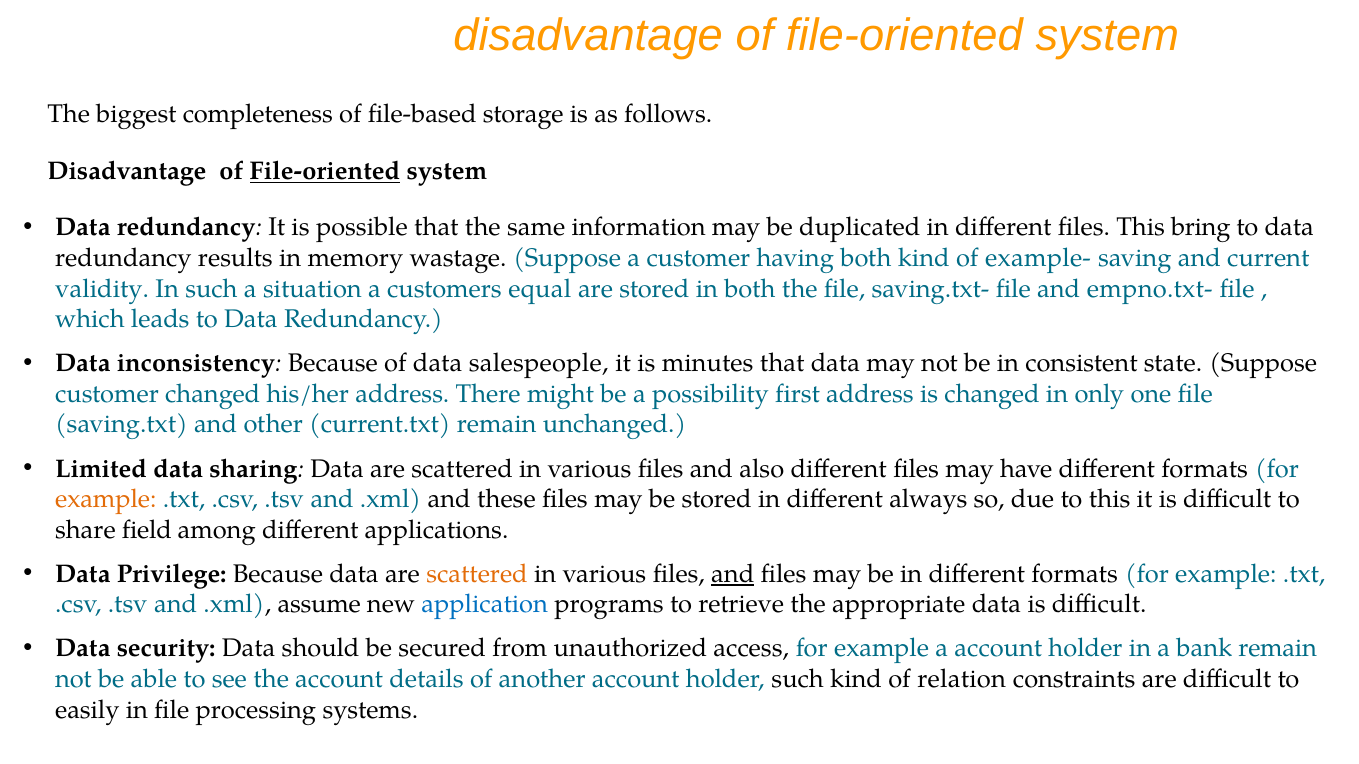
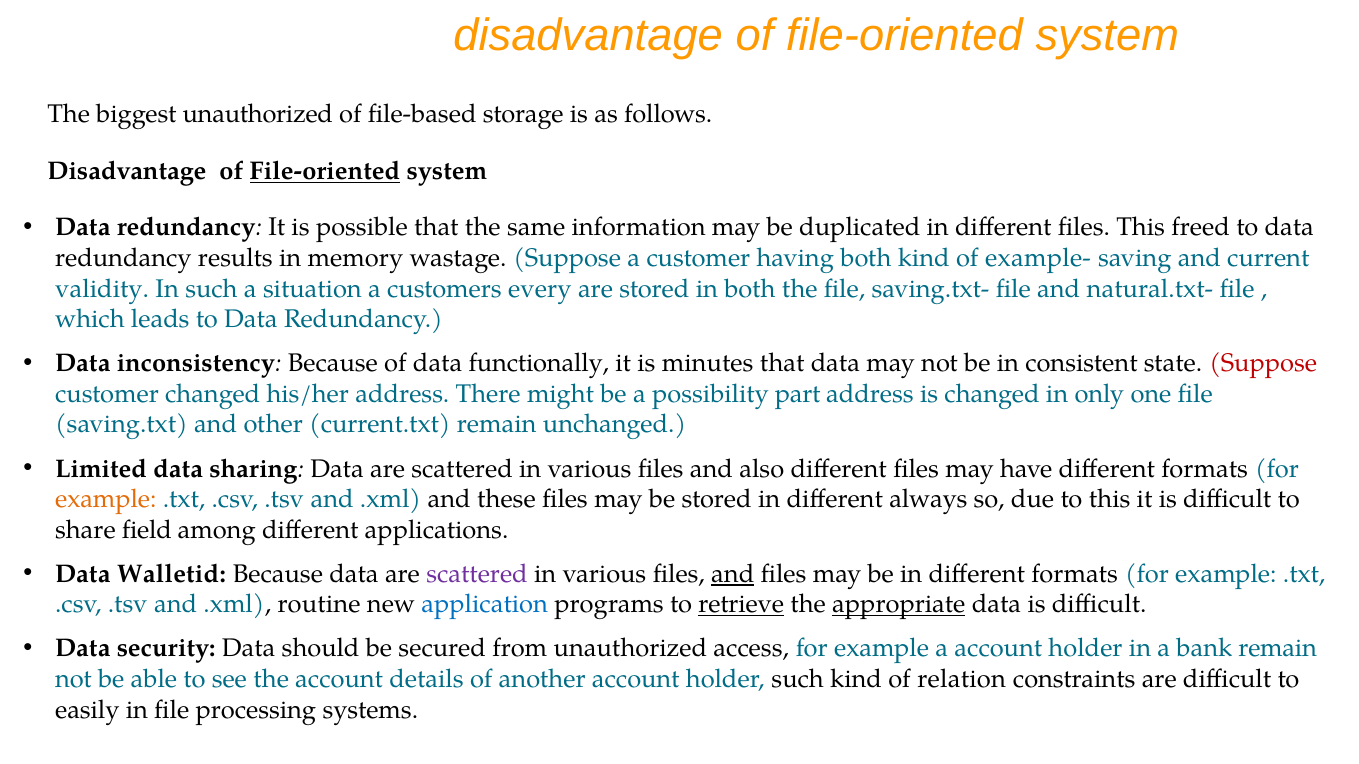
biggest completeness: completeness -> unauthorized (258, 114)
bring: bring -> freed (1201, 228)
equal: equal -> every (540, 289)
empno.txt-: empno.txt- -> natural.txt- (1150, 289)
salespeople: salespeople -> functionally (539, 364)
Suppose colour: black -> red (1263, 364)
first: first -> part (798, 394)
Privilege: Privilege -> Walletid (171, 574)
scattered colour: orange -> purple (477, 574)
assume: assume -> routine (319, 605)
retrieve underline: none -> present (741, 605)
appropriate underline: none -> present (899, 605)
